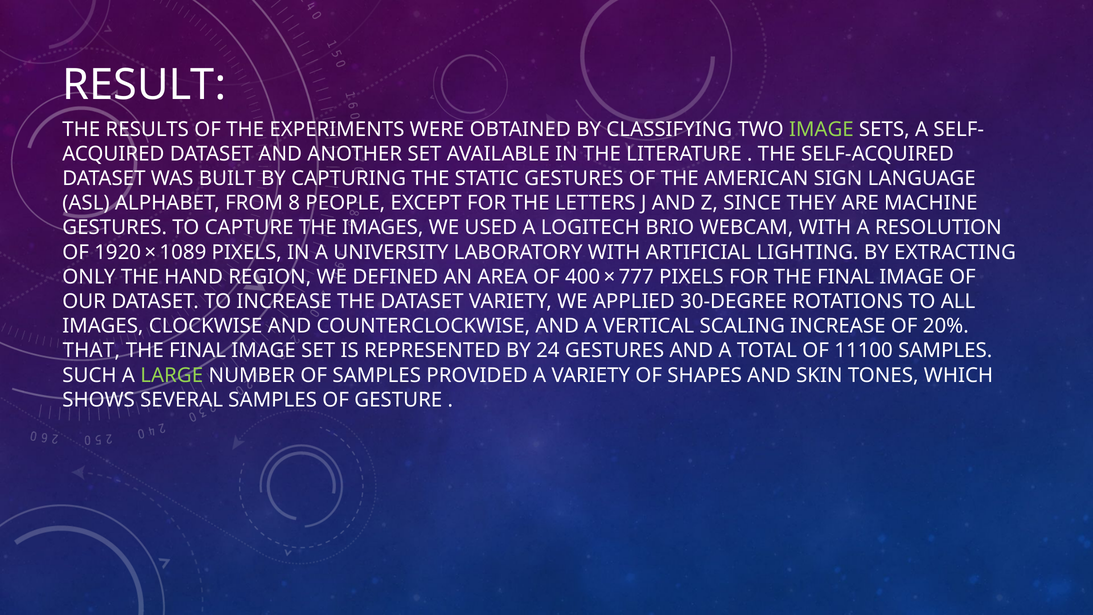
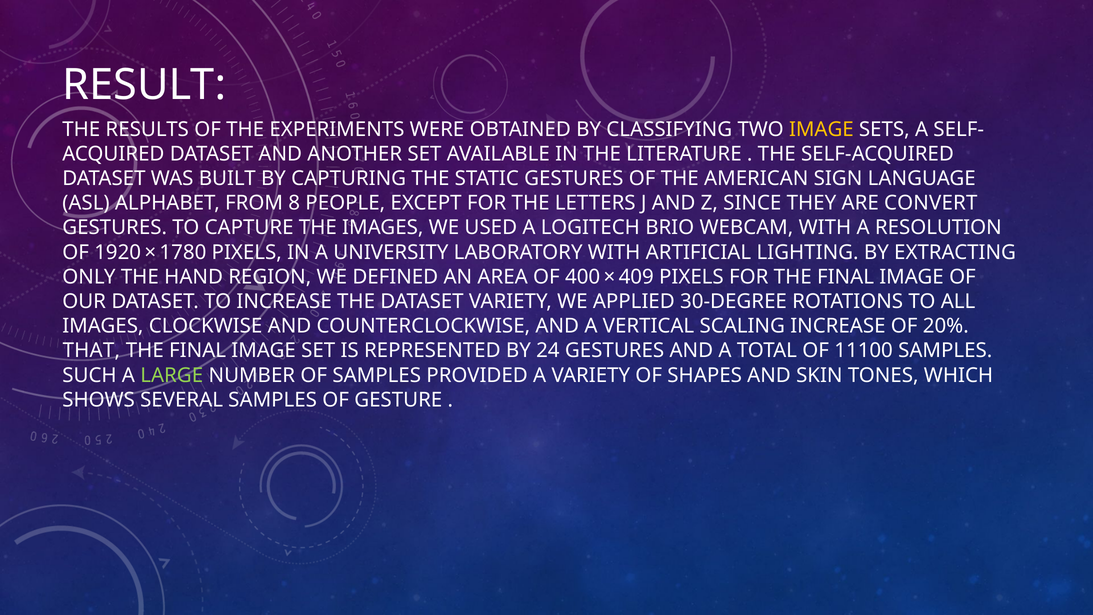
IMAGE colour: light green -> yellow (821, 129)
MACHINE: MACHINE -> CONVERT (931, 203)
1089: 1089 -> 1780 (183, 252)
777: 777 -> 409 (636, 277)
